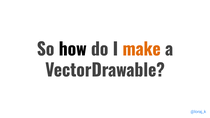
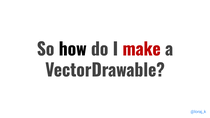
make colour: orange -> red (142, 50)
